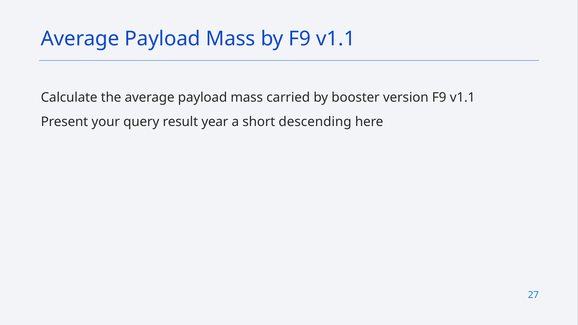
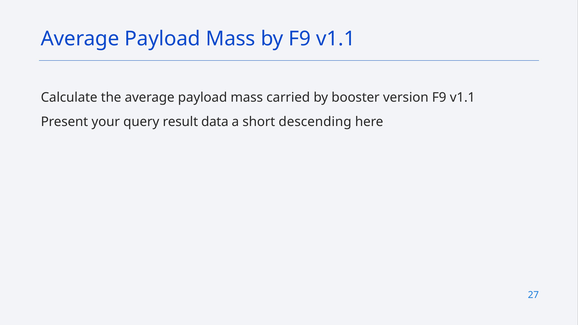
year: year -> data (215, 122)
